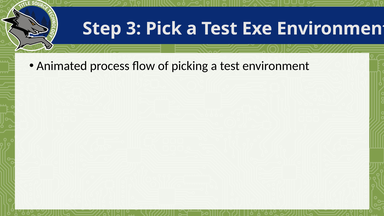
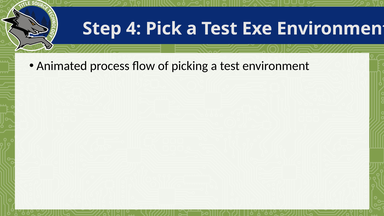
3: 3 -> 4 (134, 29)
